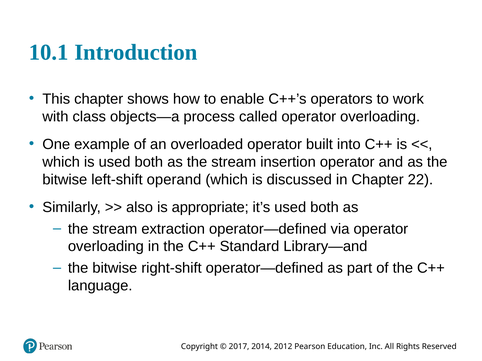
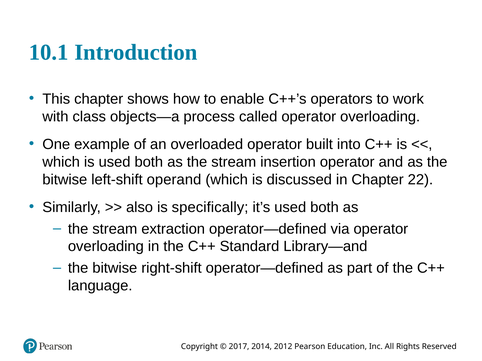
appropriate: appropriate -> specifically (210, 207)
